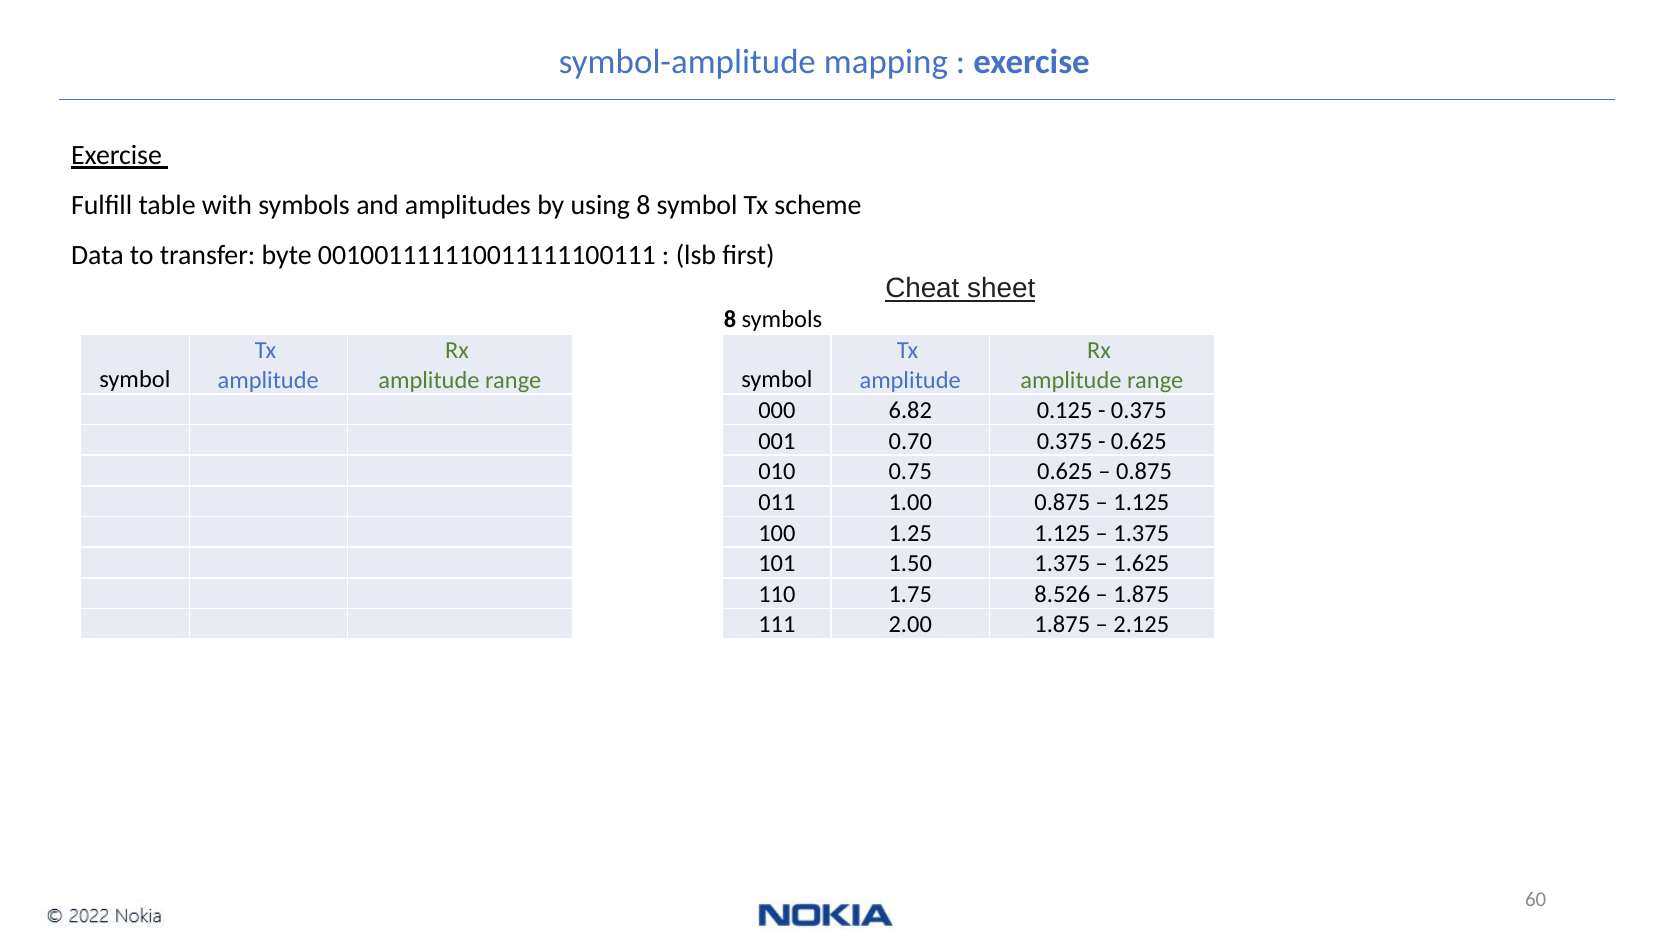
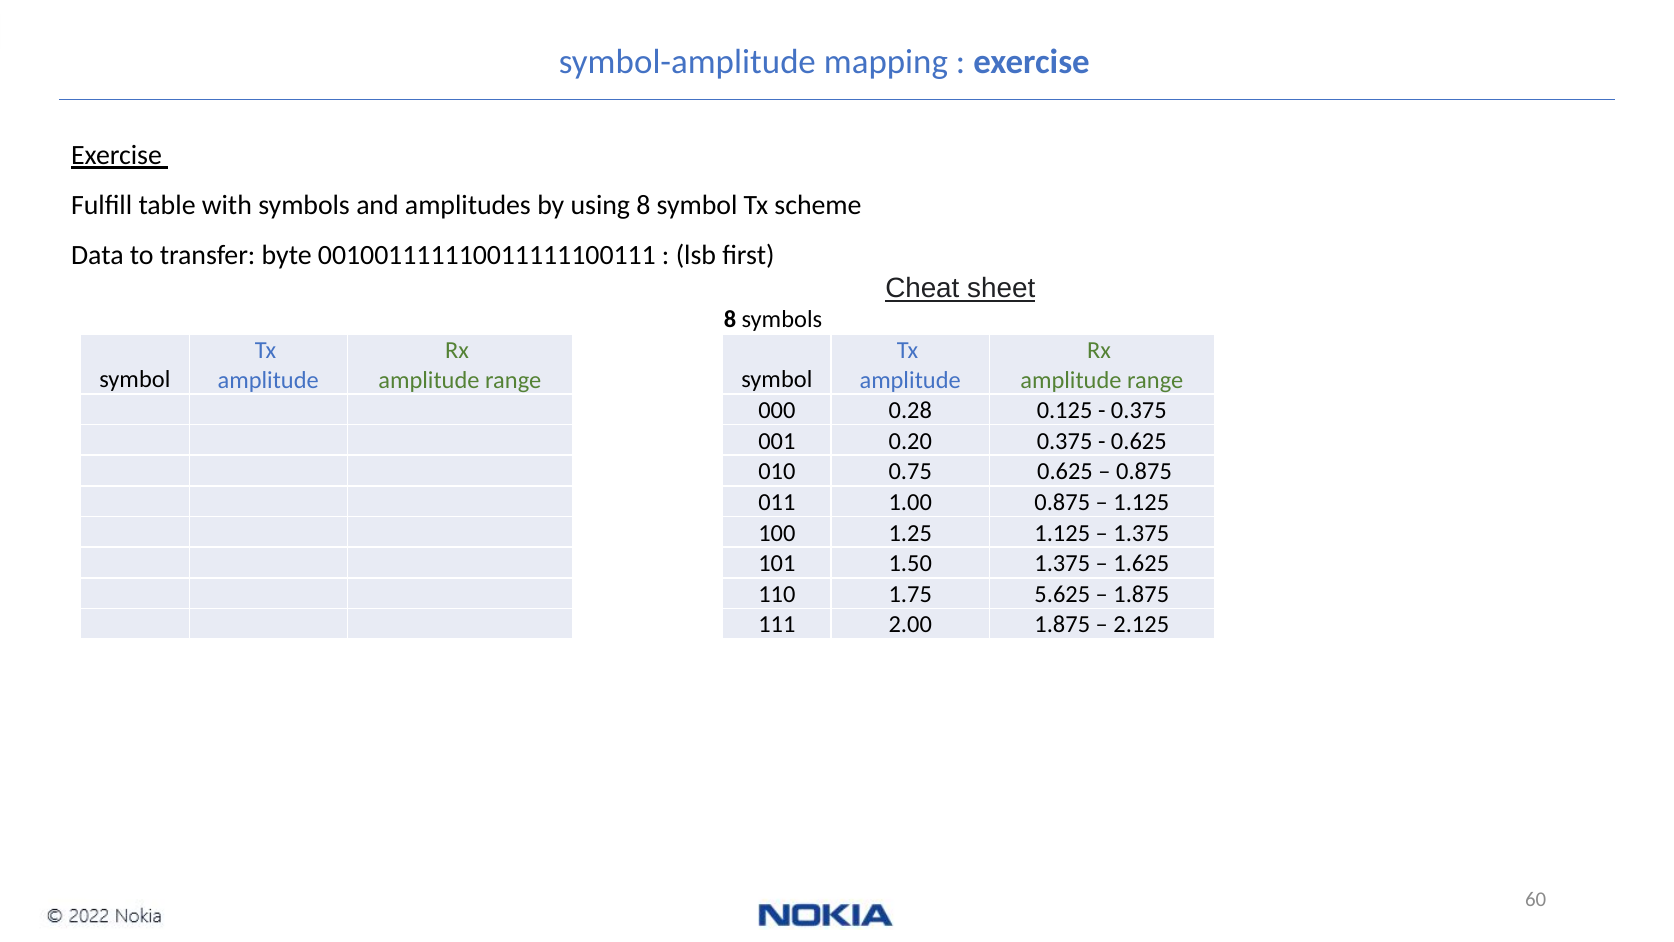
6.82: 6.82 -> 0.28 (910, 410)
0.70: 0.70 -> 0.20 (910, 441)
8.526: 8.526 -> 5.625 (1062, 594)
